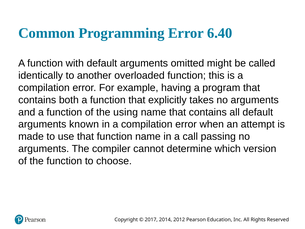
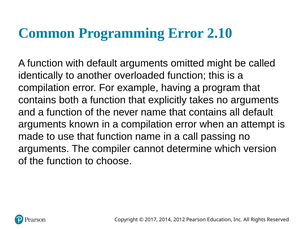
6.40: 6.40 -> 2.10 (220, 33)
using: using -> never (126, 112)
